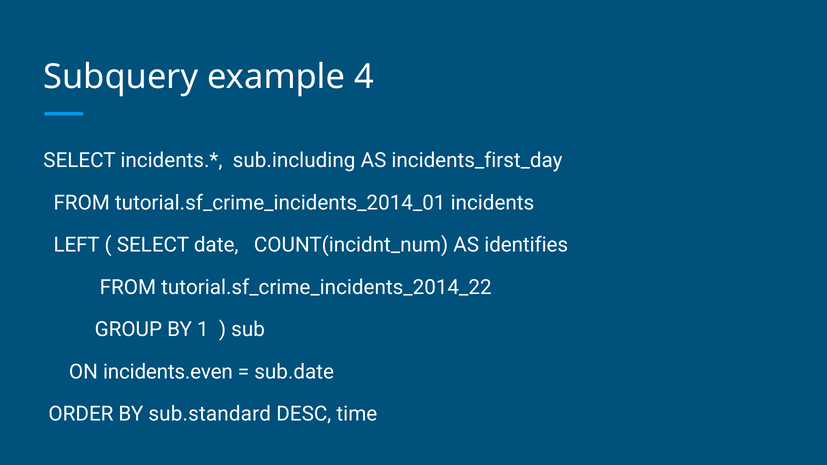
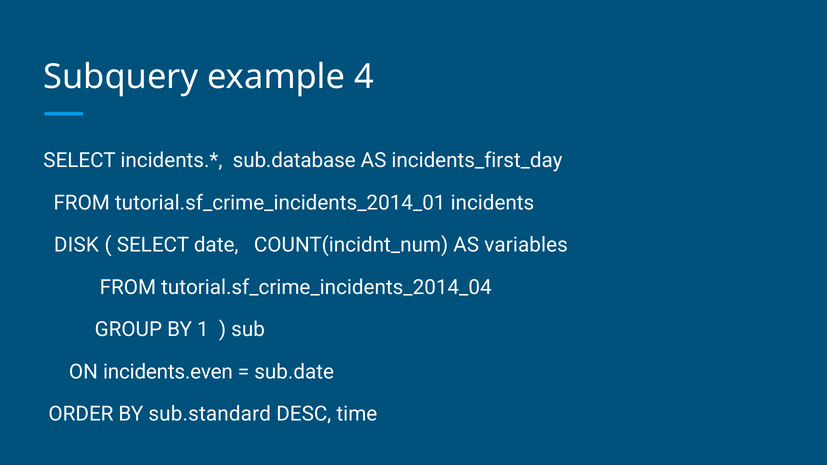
sub.including: sub.including -> sub.database (294, 161)
LEFT: LEFT -> DISK (76, 245)
identifies: identifies -> variables (526, 245)
tutorial.sf_crime_incidents_2014_22: tutorial.sf_crime_incidents_2014_22 -> tutorial.sf_crime_incidents_2014_04 (326, 287)
